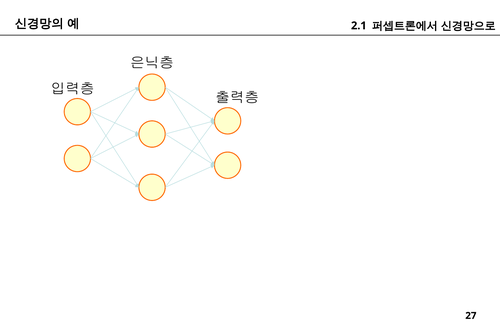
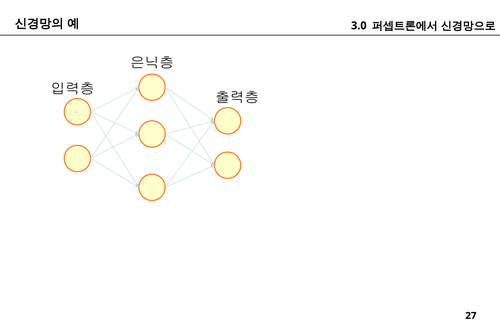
2.1: 2.1 -> 3.0 (359, 26)
